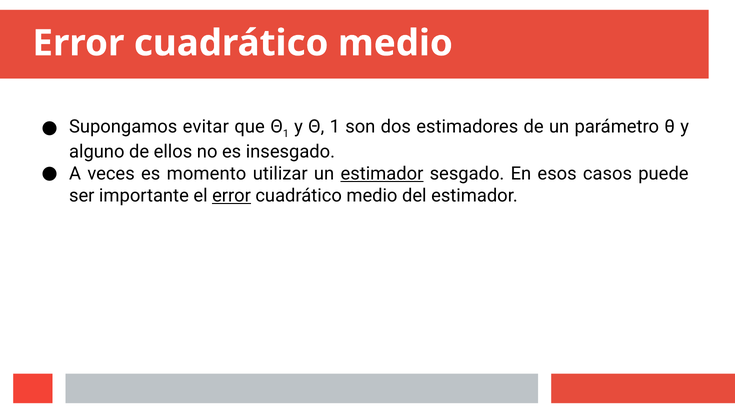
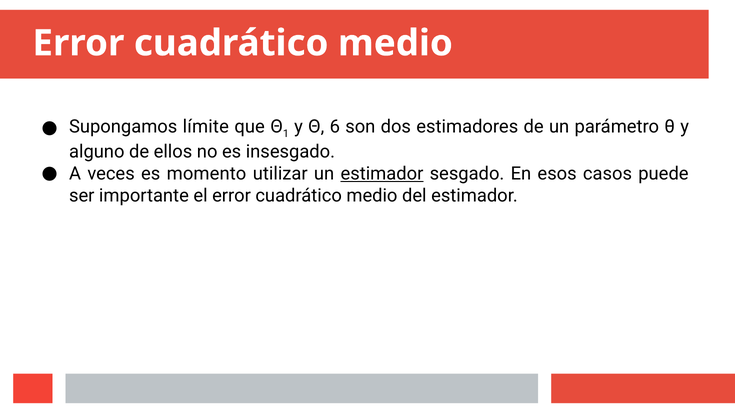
evitar: evitar -> límite (206, 127)
1: 1 -> 6 (335, 127)
error underline: present -> none (232, 196)
